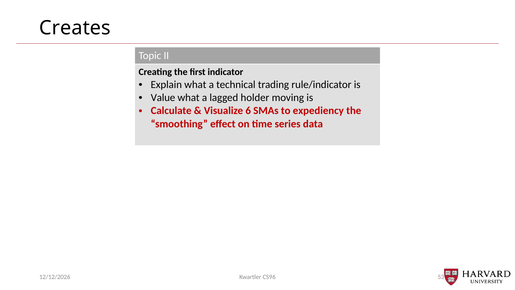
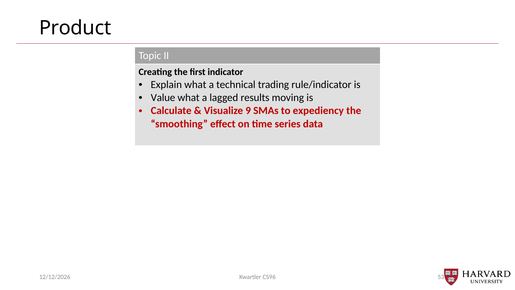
Creates: Creates -> Product (75, 28)
holder: holder -> results (255, 98)
6: 6 -> 9 (248, 111)
